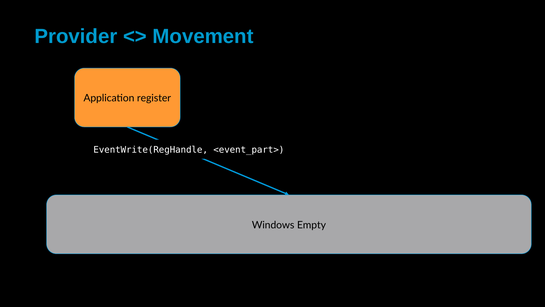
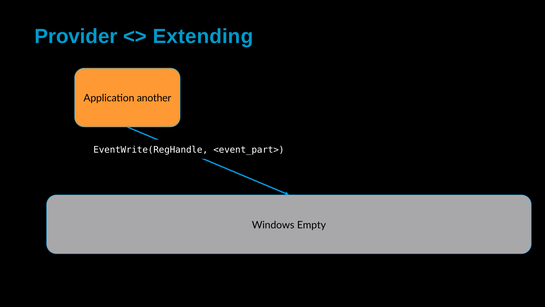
Movement: Movement -> Extending (203, 36)
register: register -> another (154, 98)
